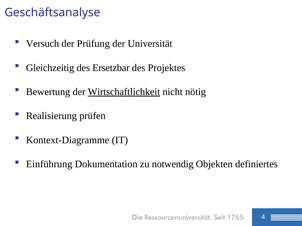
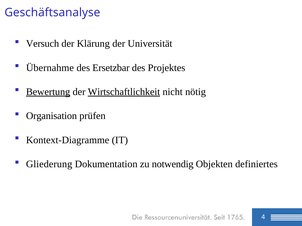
Prüfung: Prüfung -> Klärung (93, 44)
Gleichzeitig: Gleichzeitig -> Übernahme (50, 68)
Bewertung underline: none -> present (48, 92)
Realisierung: Realisierung -> Organisation (51, 116)
Einführung: Einführung -> Gliederung (49, 165)
